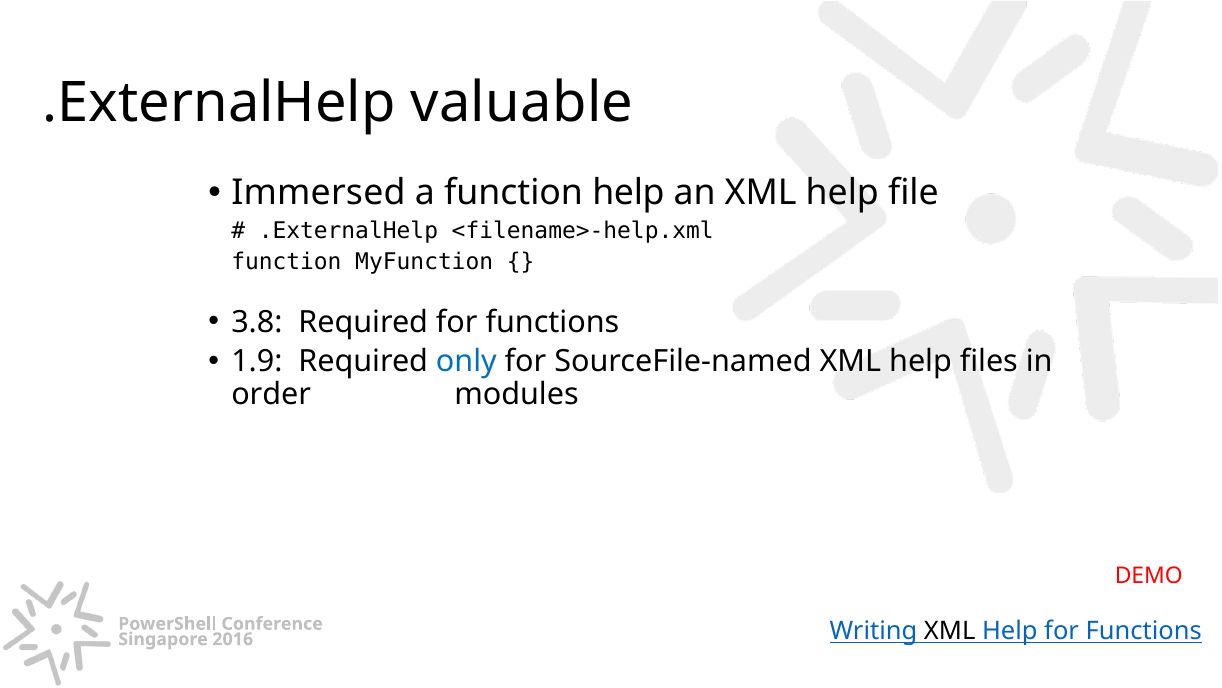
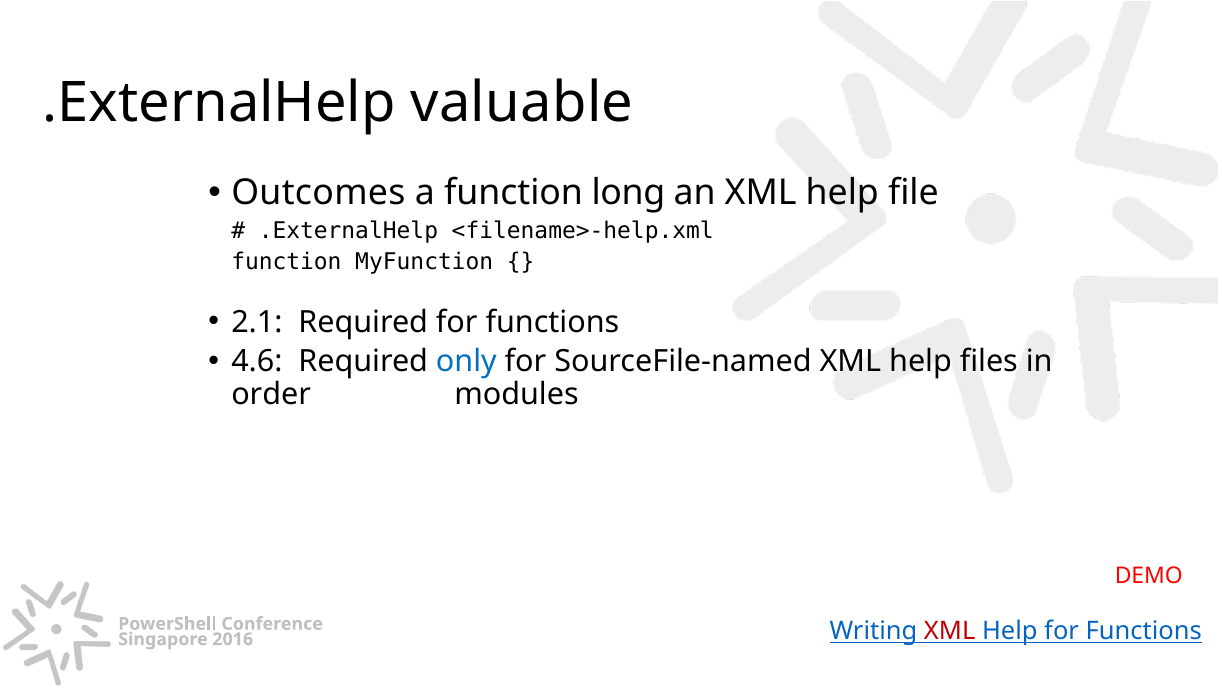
Immersed: Immersed -> Outcomes (318, 193)
function help: help -> long (628, 193)
3.8: 3.8 -> 2.1 (257, 322)
1.9: 1.9 -> 4.6 (257, 361)
XML colour: black -> red (950, 630)
